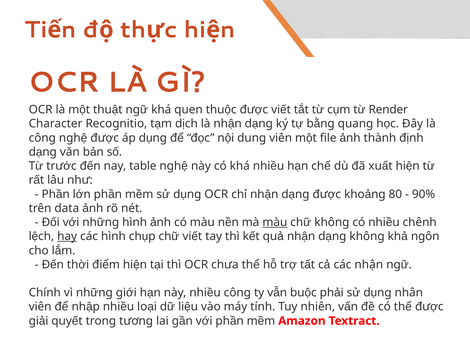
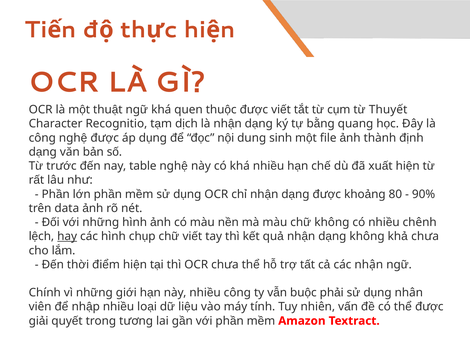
Render: Render -> Thuyết (388, 110)
dung viên: viên -> sinh (281, 138)
màu underline: present -> none (275, 223)
ngôn: ngôn -> chưa (425, 237)
